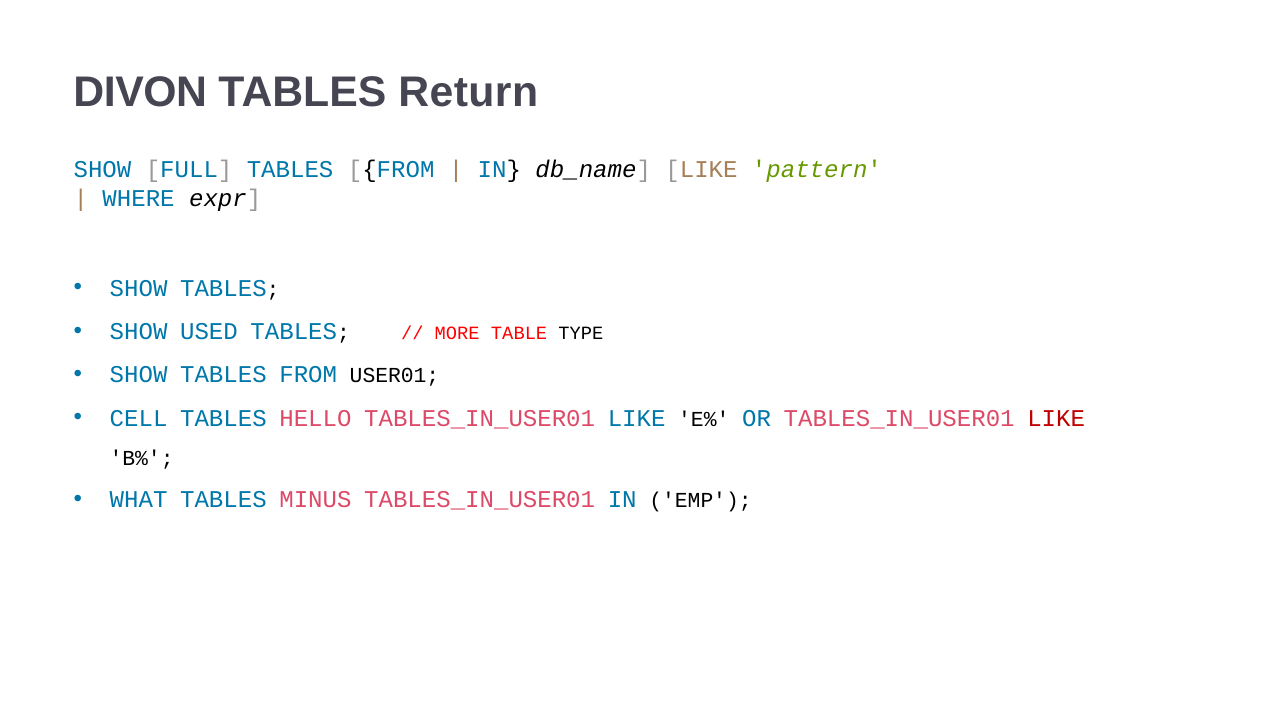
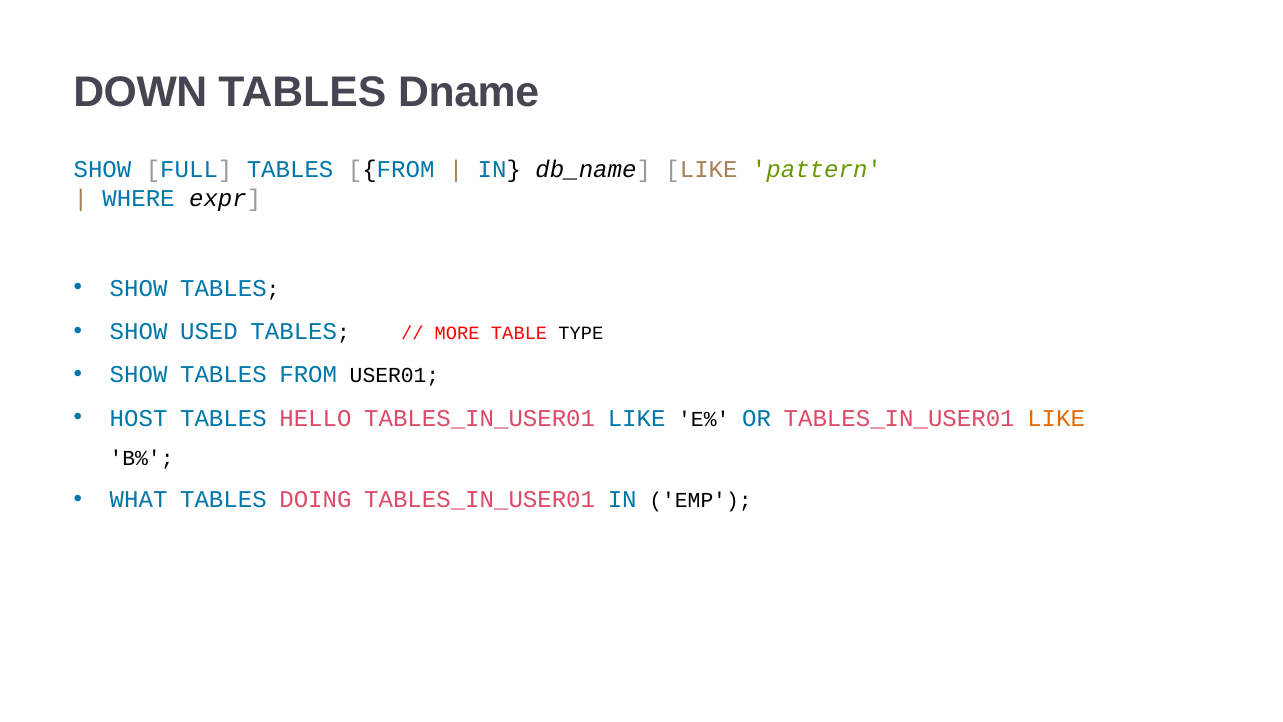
DIVON: DIVON -> DOWN (140, 93)
Return: Return -> Dname (469, 93)
CELL: CELL -> HOST (139, 418)
LIKE colour: red -> orange (1056, 418)
MINUS: MINUS -> DOING (315, 500)
